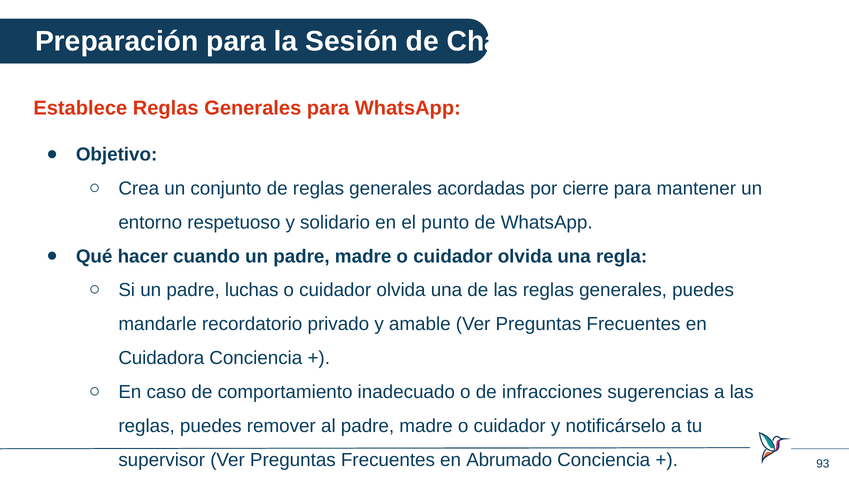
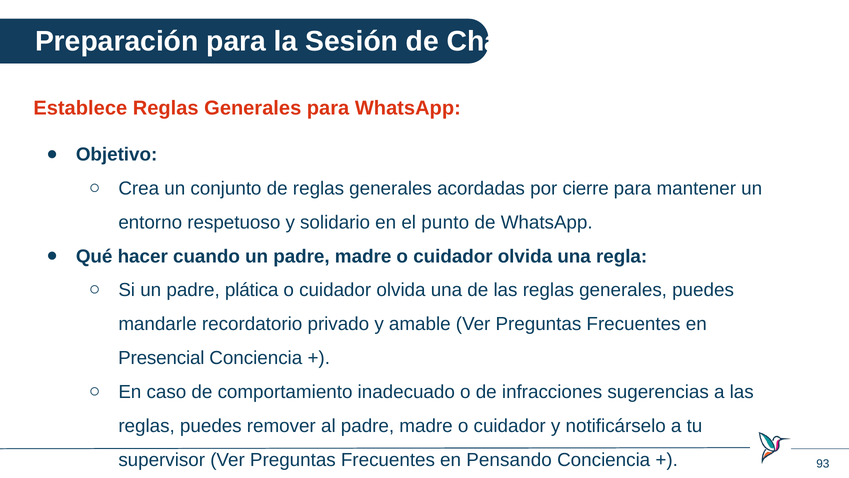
luchas: luchas -> plática (252, 290)
Cuidadora: Cuidadora -> Presencial (161, 358)
Abrumado: Abrumado -> Pensando (509, 460)
